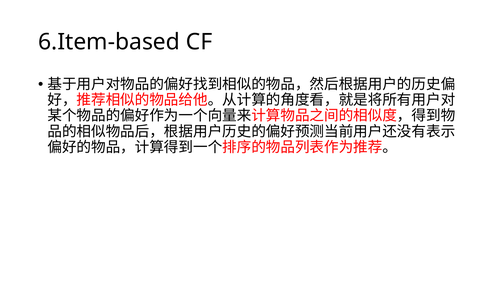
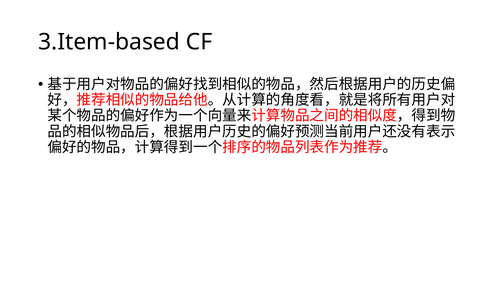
6.Item-based: 6.Item-based -> 3.Item-based (109, 42)
